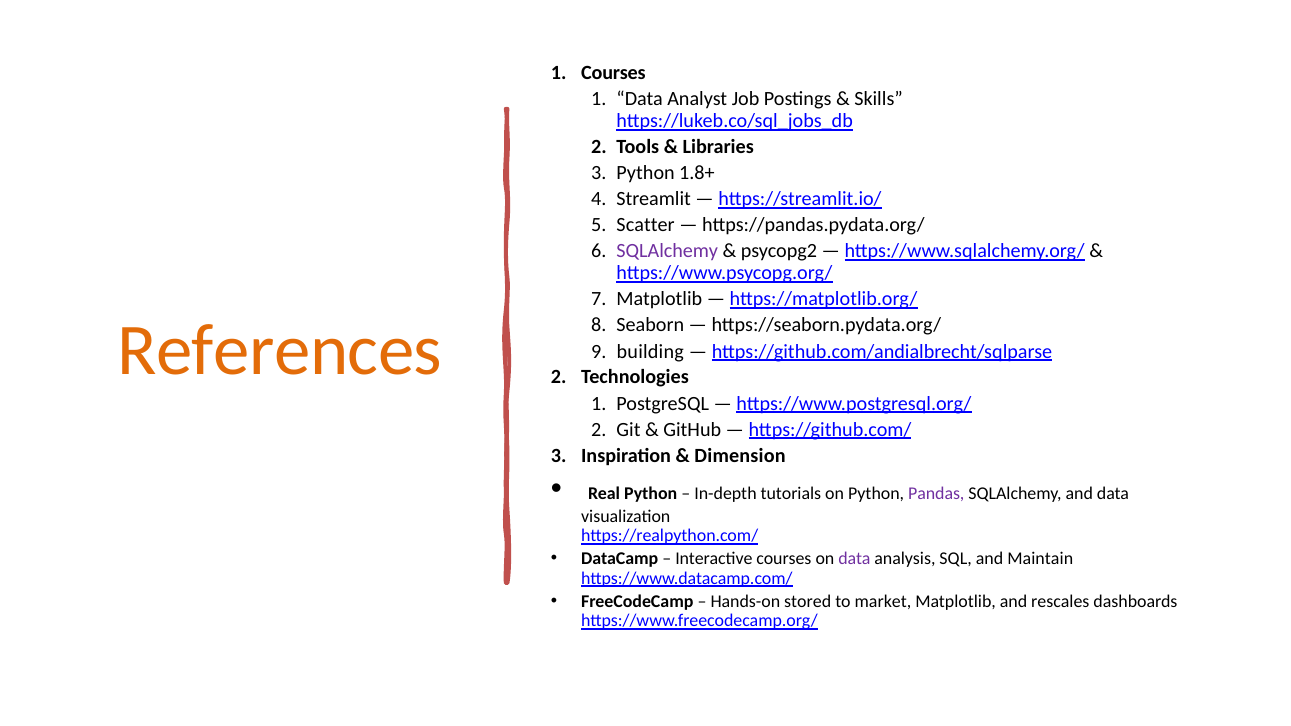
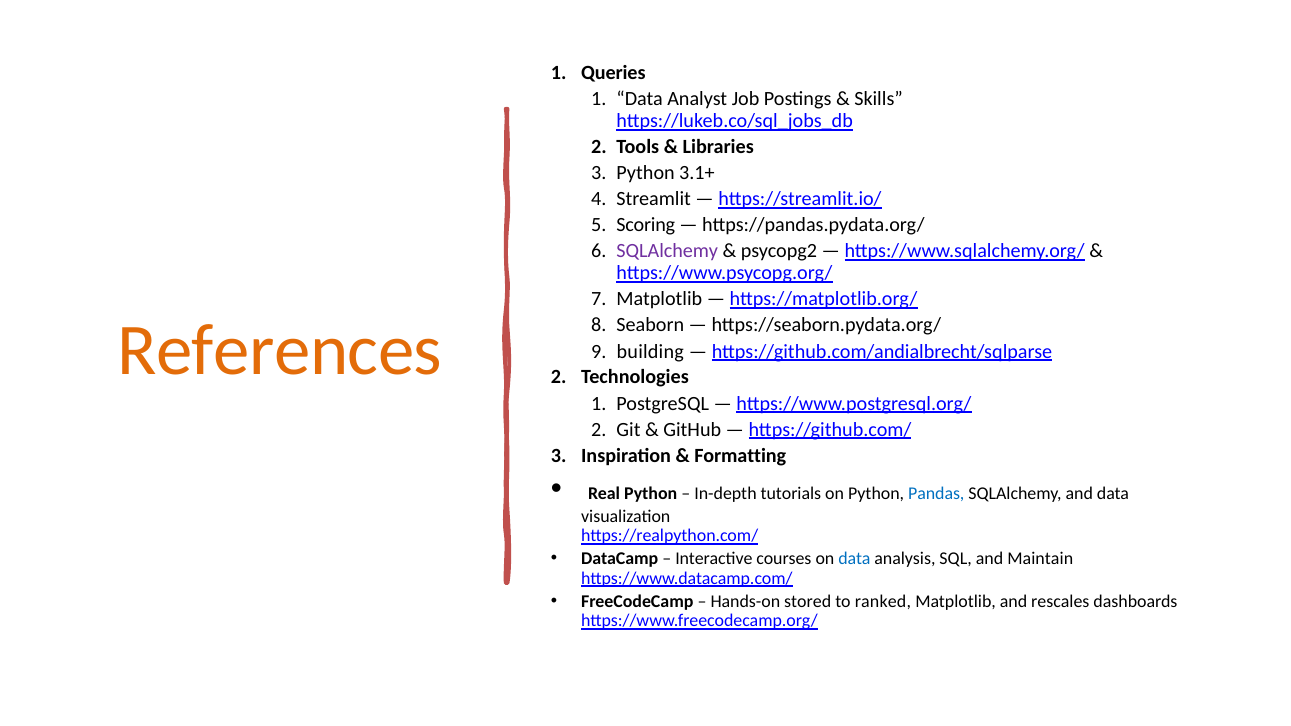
Courses: Courses -> Queries (613, 73)
1.8+: 1.8+ -> 3.1+ (697, 173)
Scatter: Scatter -> Scoring (646, 225)
Dimension: Dimension -> Formatting (740, 456)
Pandas colour: purple -> blue (936, 494)
data colour: purple -> blue (854, 559)
market: market -> ranked (883, 602)
